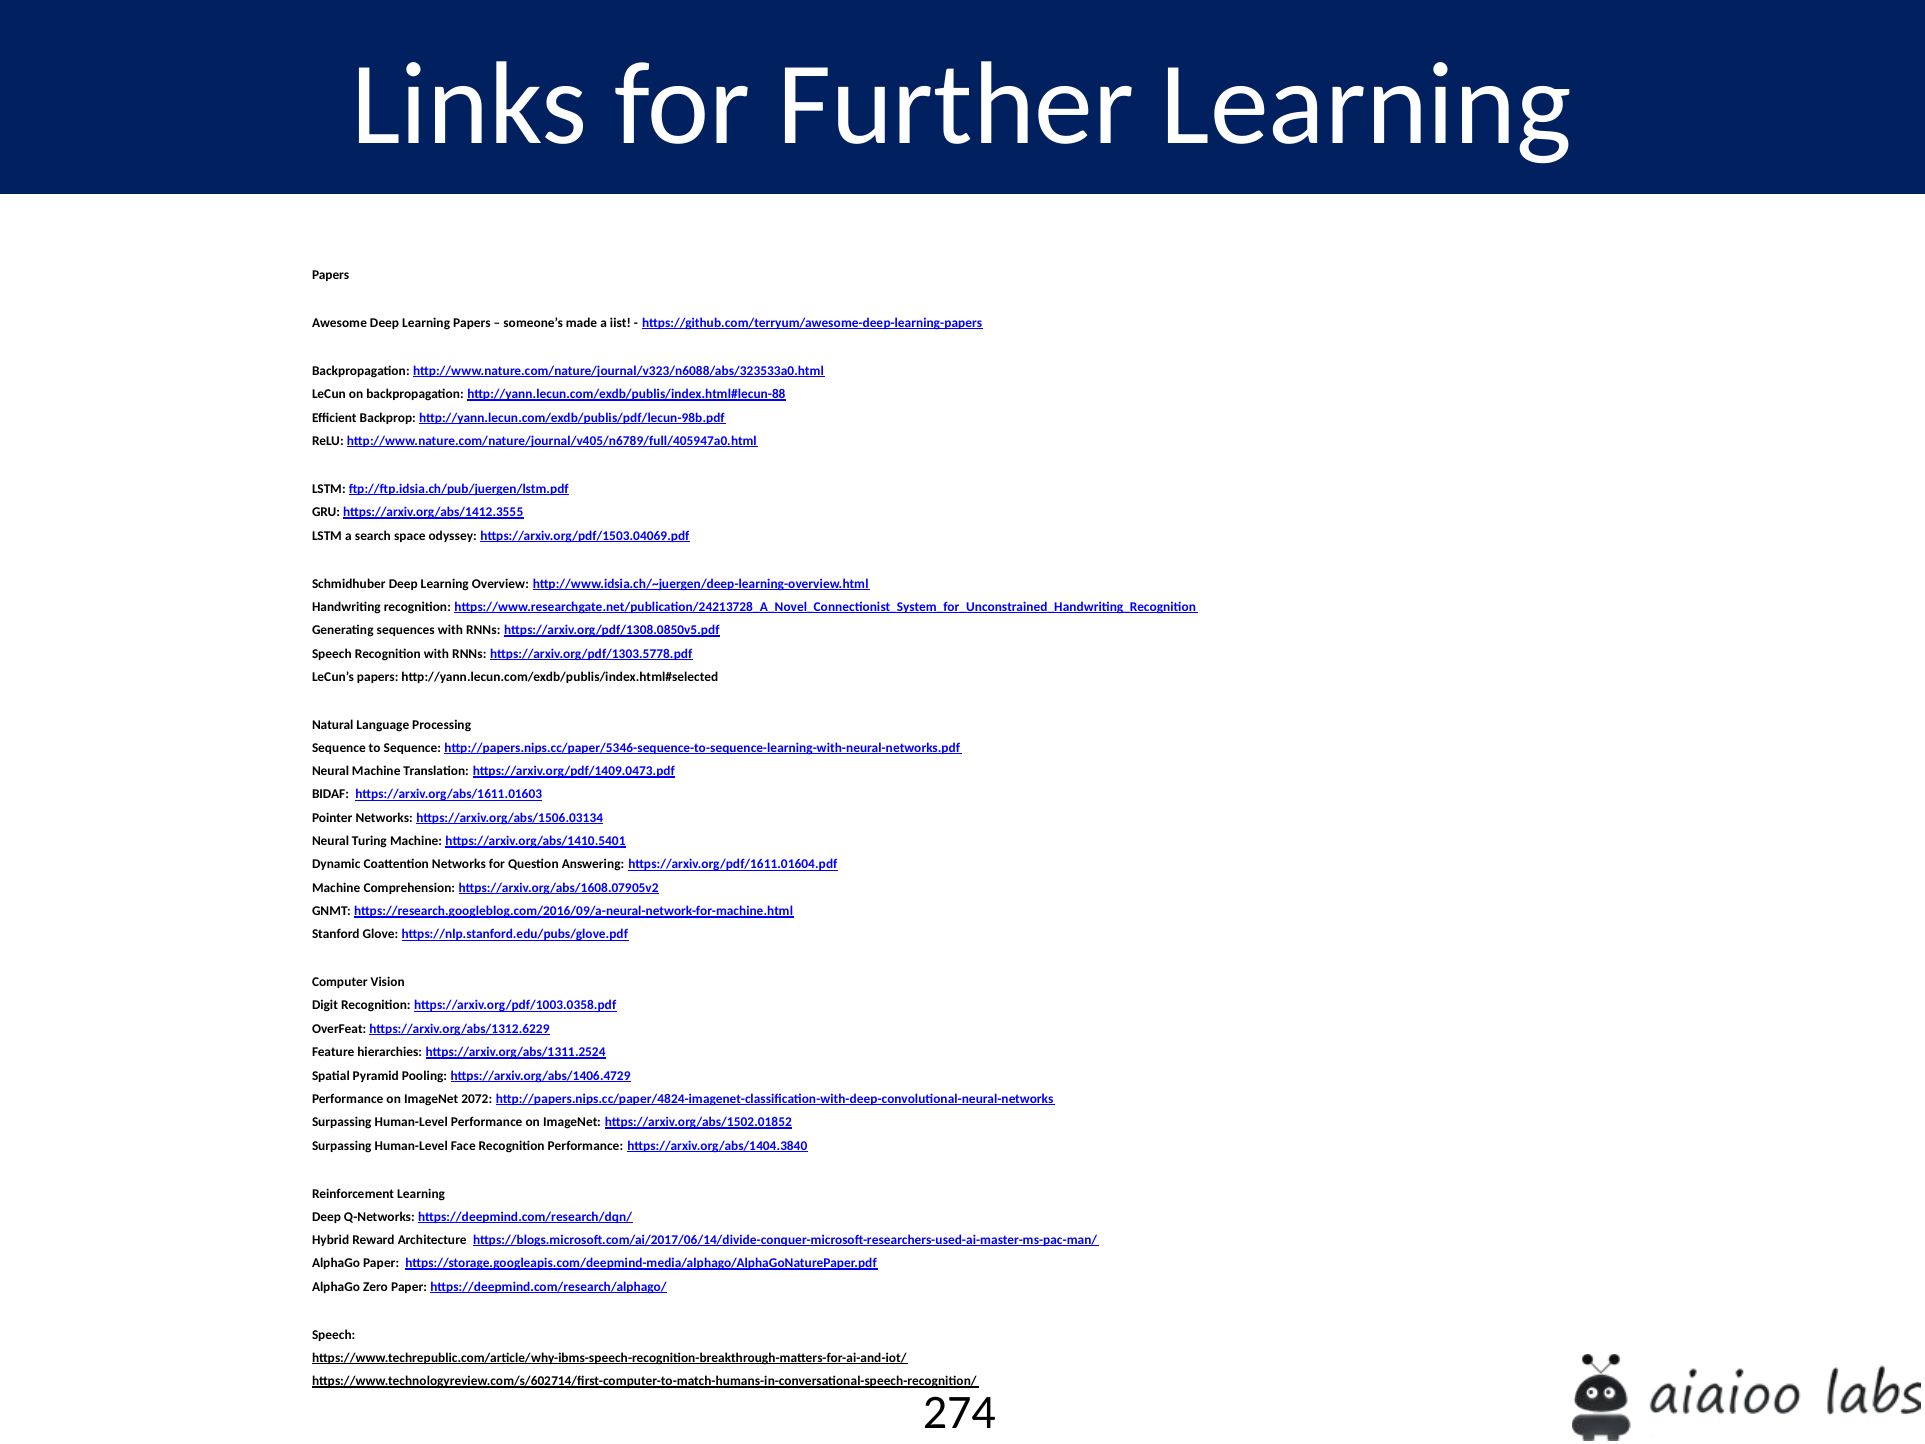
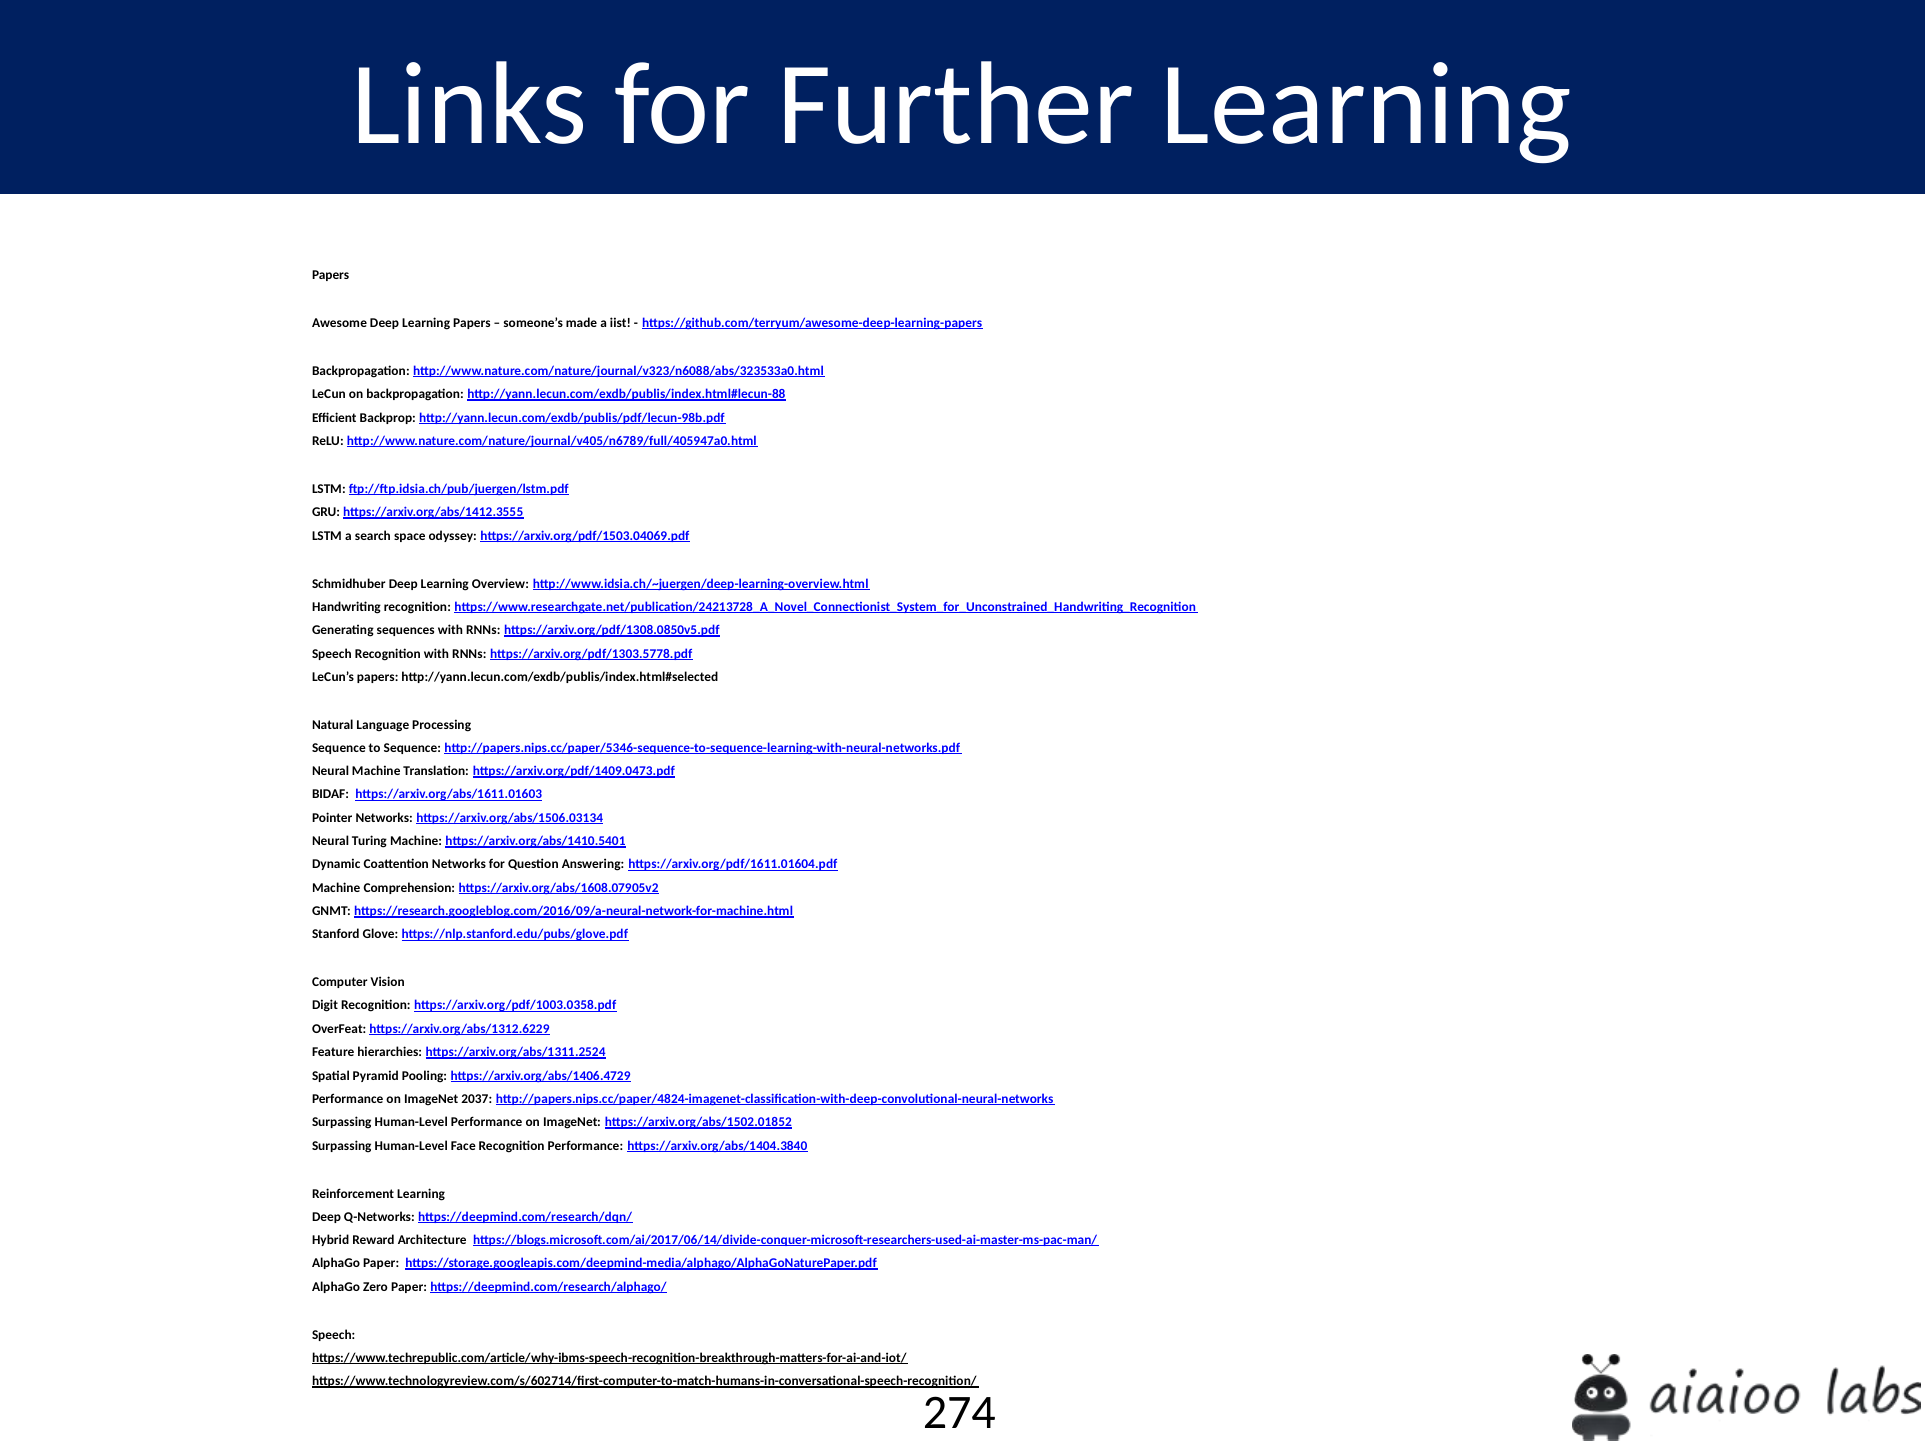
2072: 2072 -> 2037 (477, 1099)
